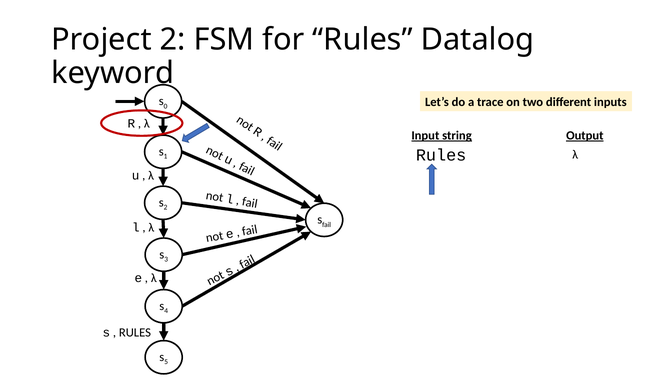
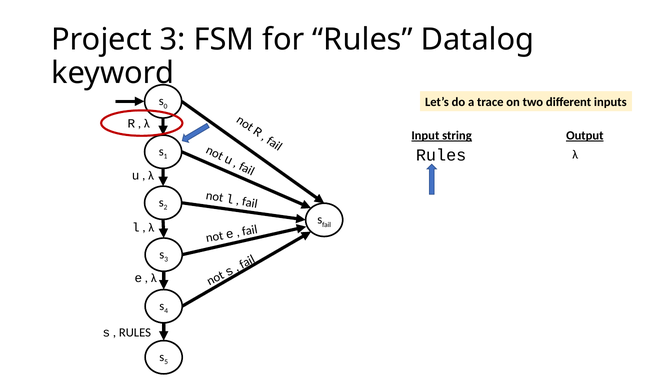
Project 2: 2 -> 3 (173, 40)
